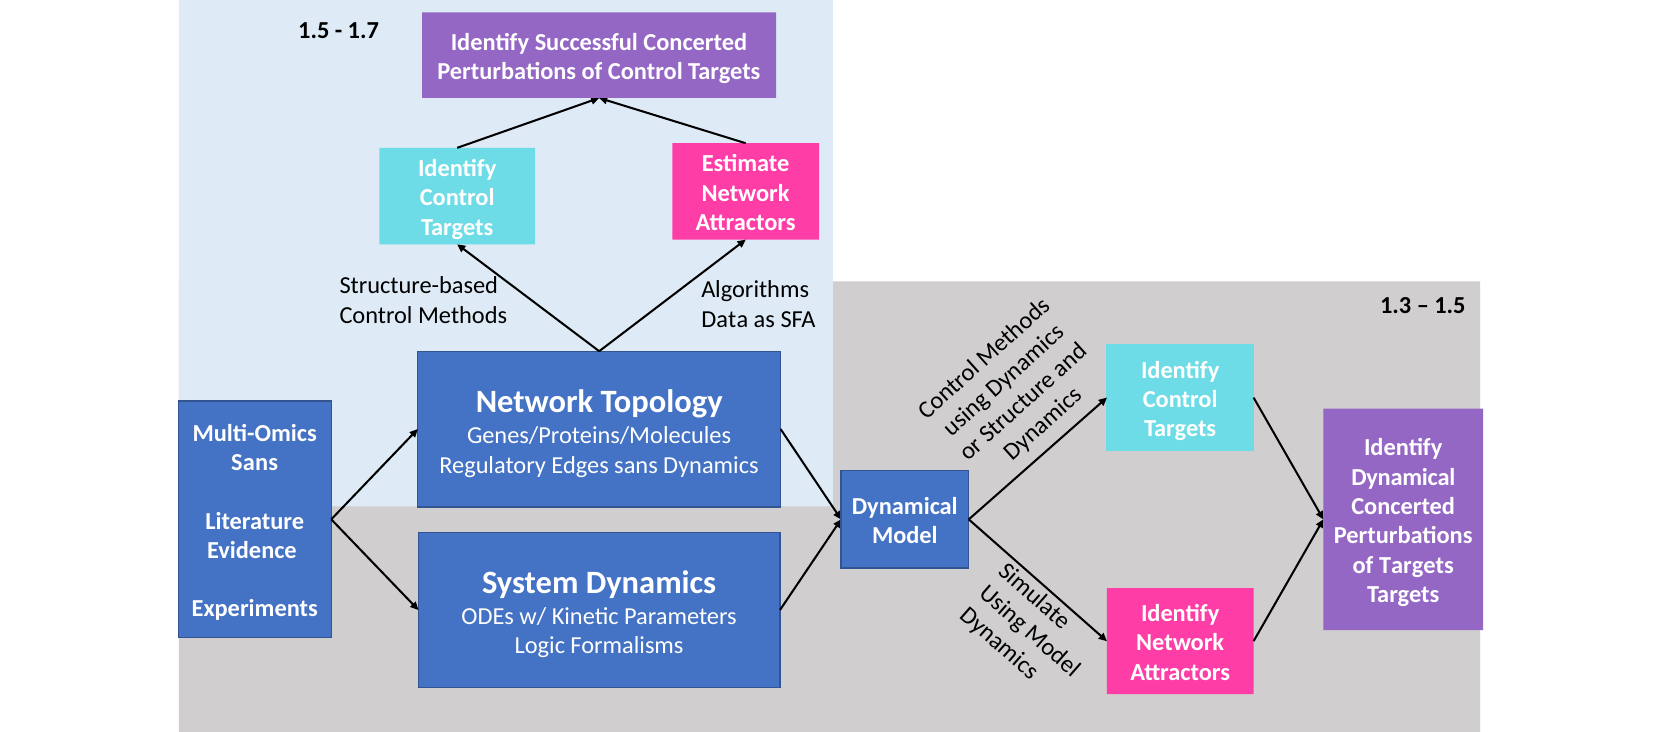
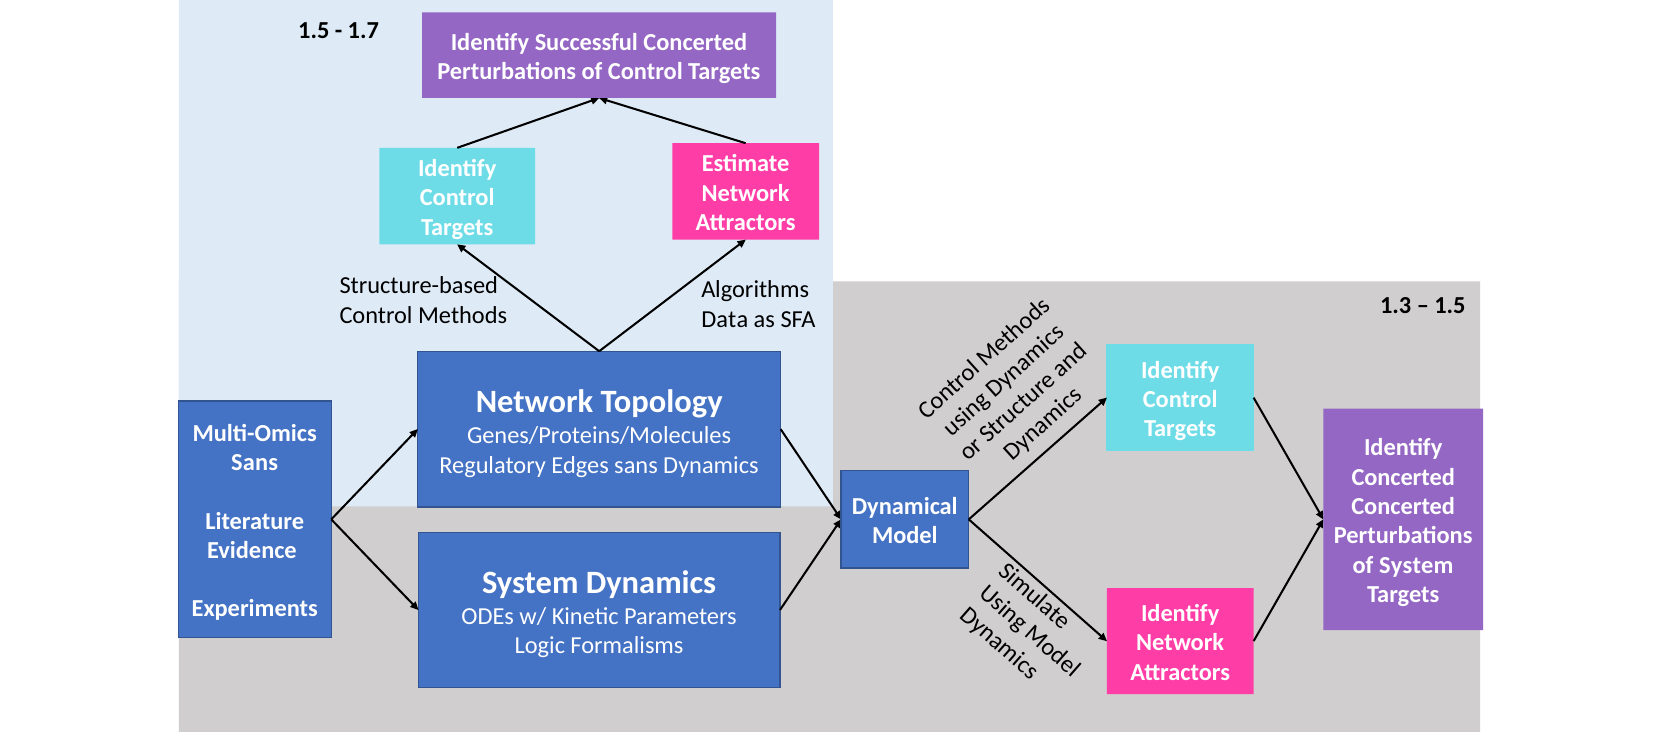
Dynamical: Dynamical -> Concerted (1403, 477)
of Targets: Targets -> System (1416, 565)
